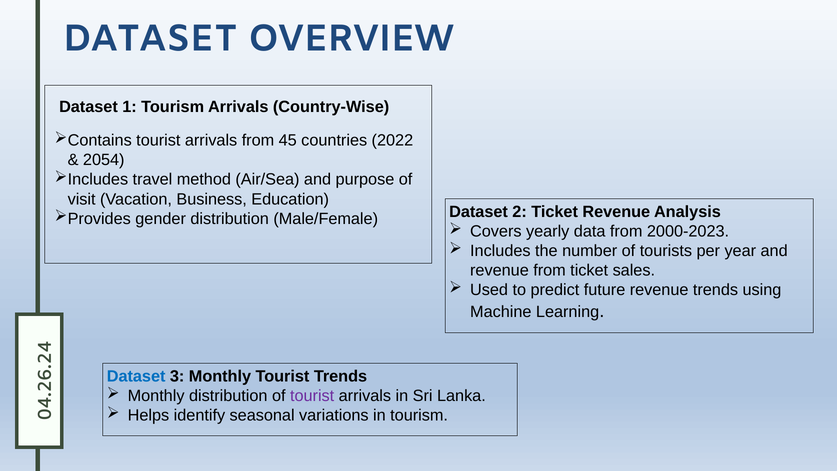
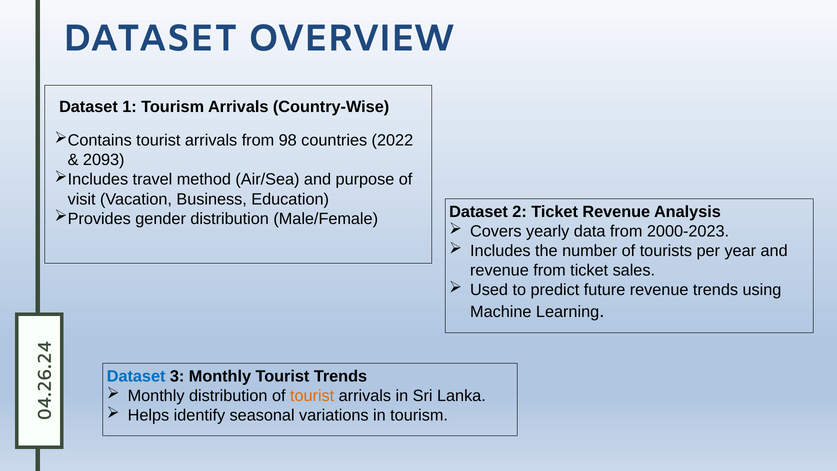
45: 45 -> 98 (288, 140)
2054: 2054 -> 2093 (104, 160)
tourist colour: purple -> orange (312, 396)
